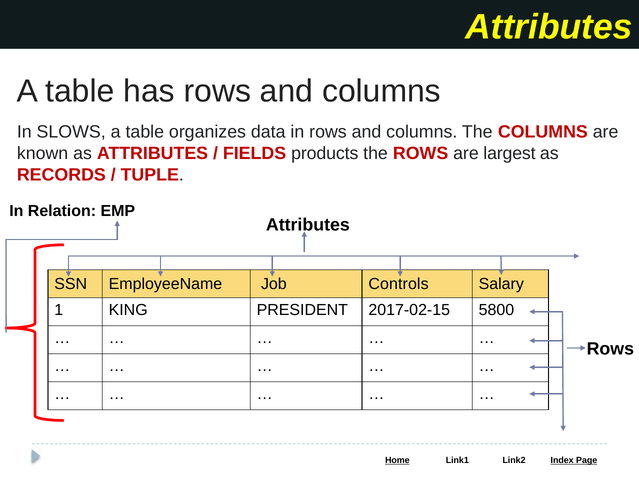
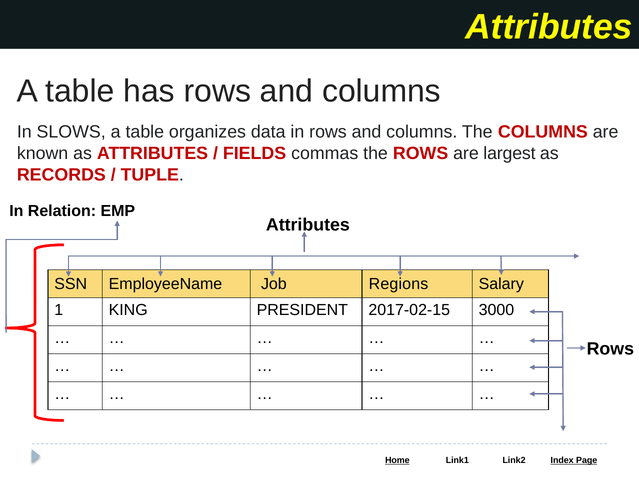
products: products -> commas (325, 154)
Controls: Controls -> Regions (399, 284)
5800: 5800 -> 3000 (496, 310)
